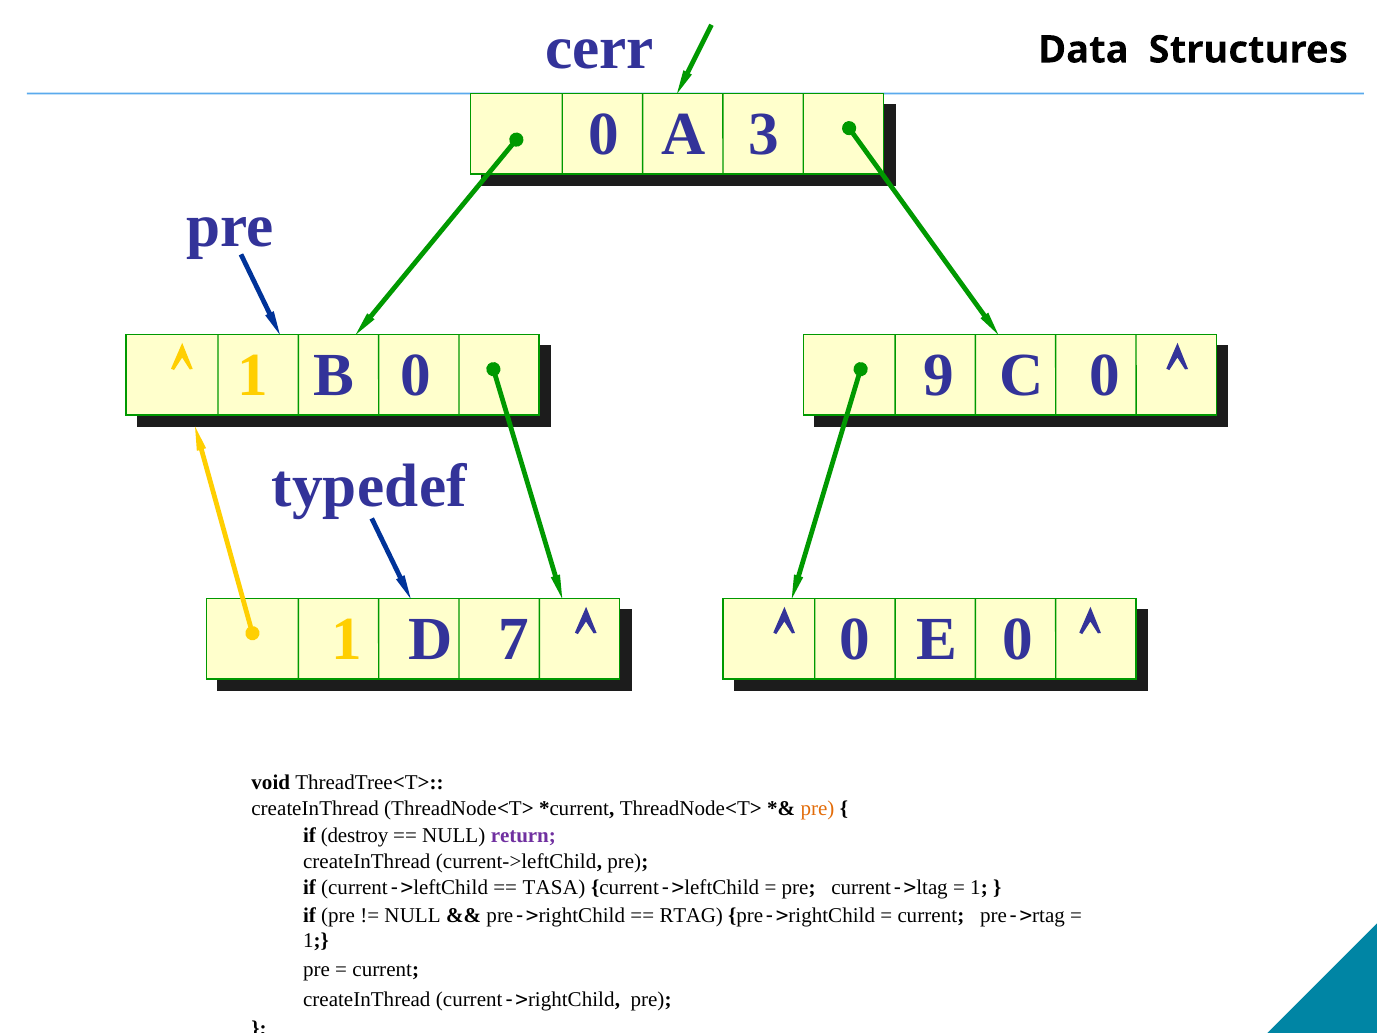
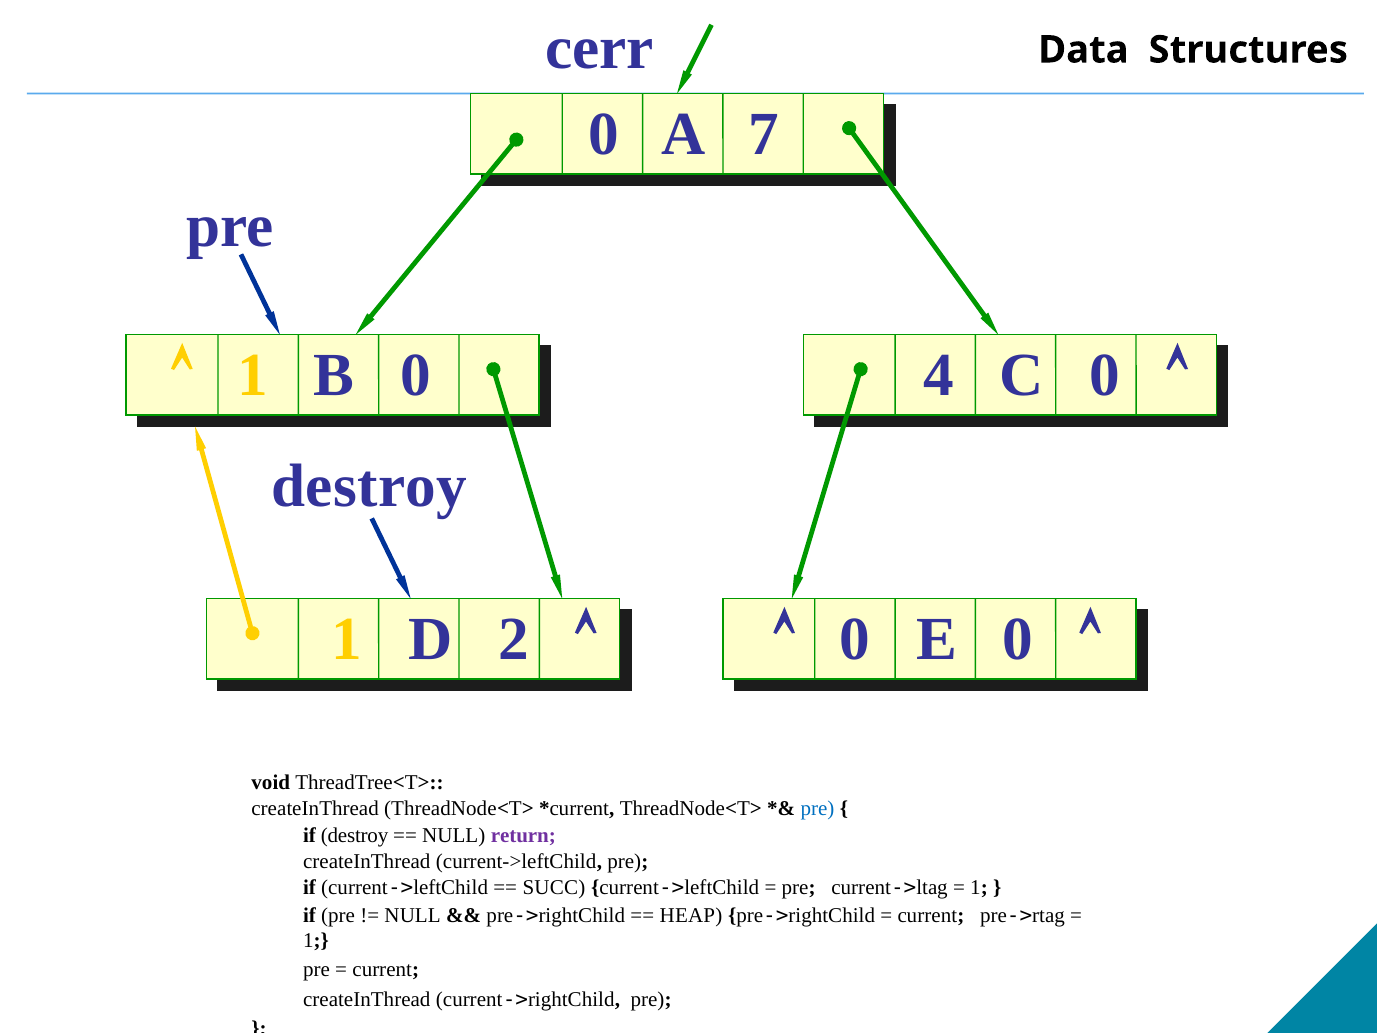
3: 3 -> 7 (764, 135)
9: 9 -> 4 (939, 376)
typedef: typedef -> destroy (369, 486)
7: 7 -> 2 (514, 640)
pre colour: orange -> blue (818, 809)
TASA: TASA -> SUCC (554, 888)
RTAG: RTAG -> HEAP (691, 915)
